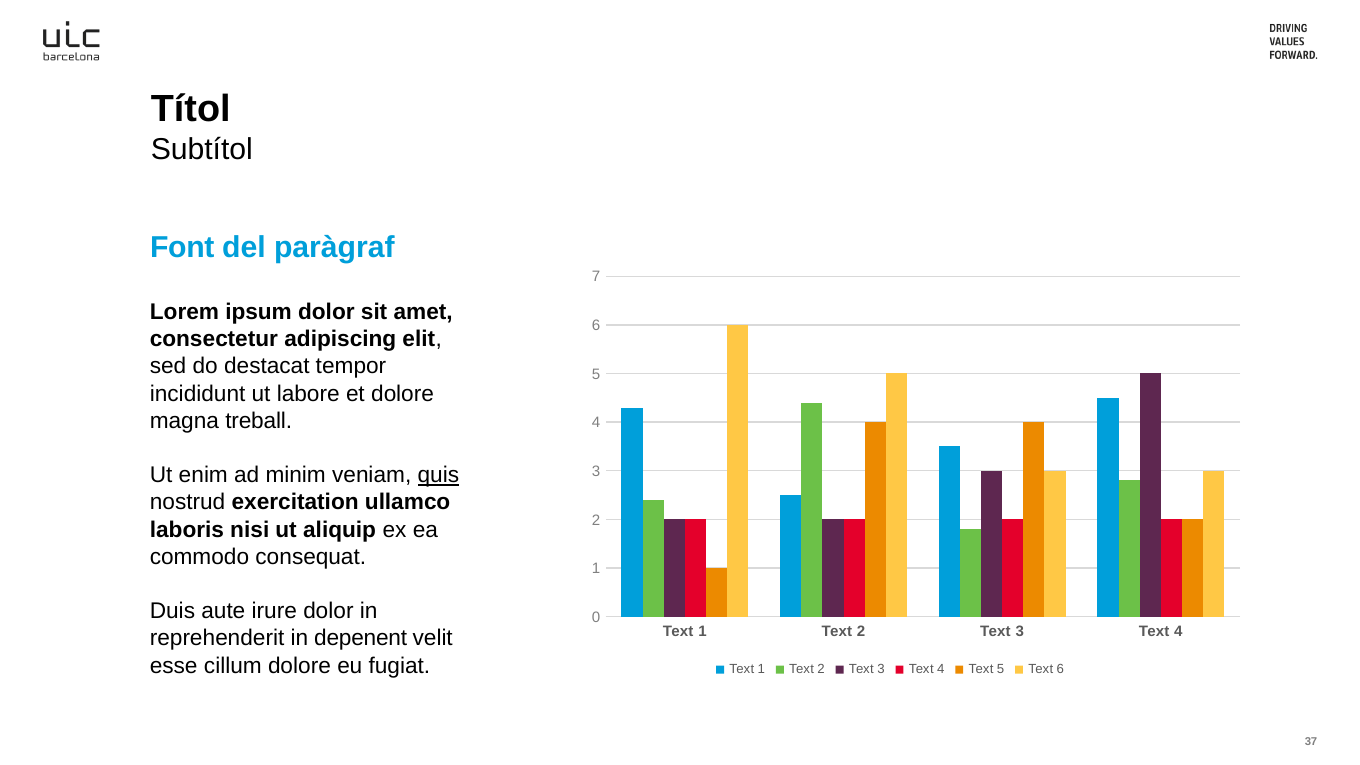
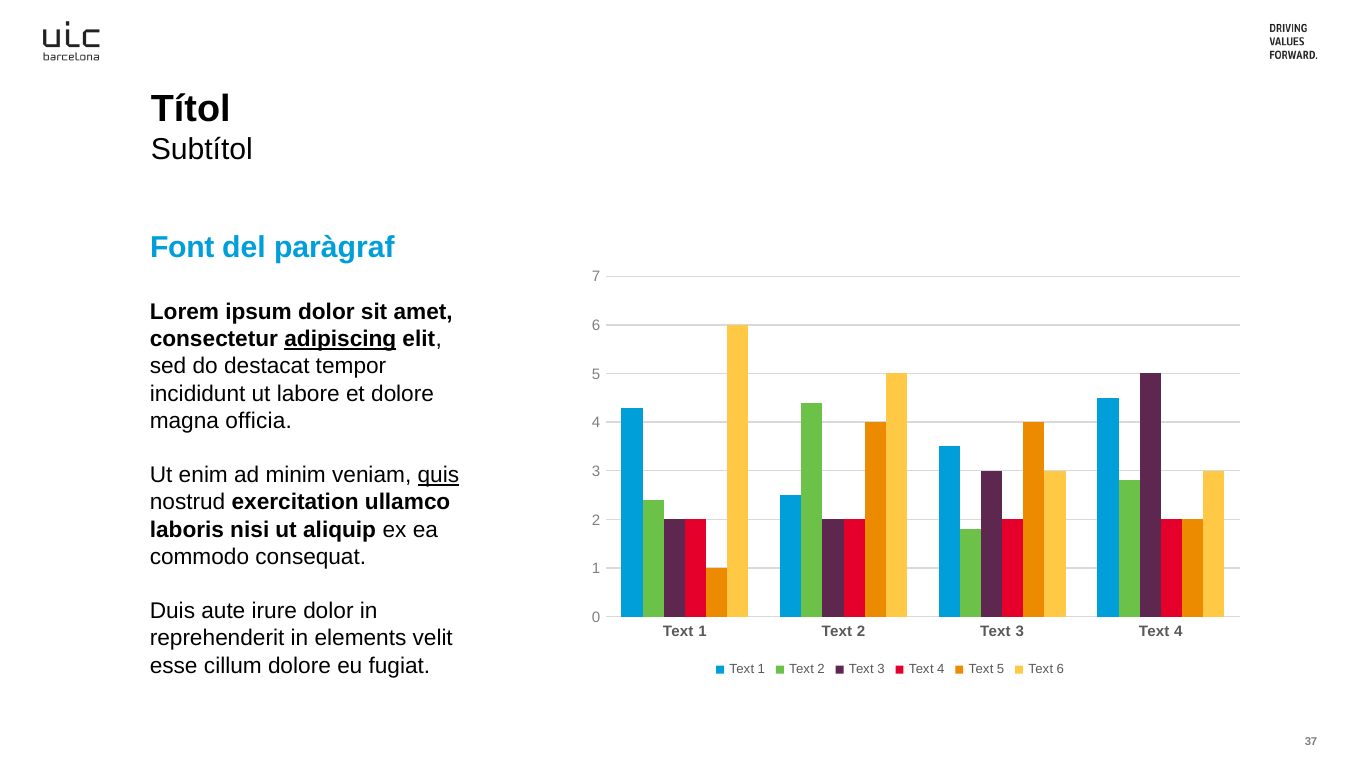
adipiscing underline: none -> present (340, 339)
treball: treball -> officia (259, 421)
depenent: depenent -> elements (361, 638)
